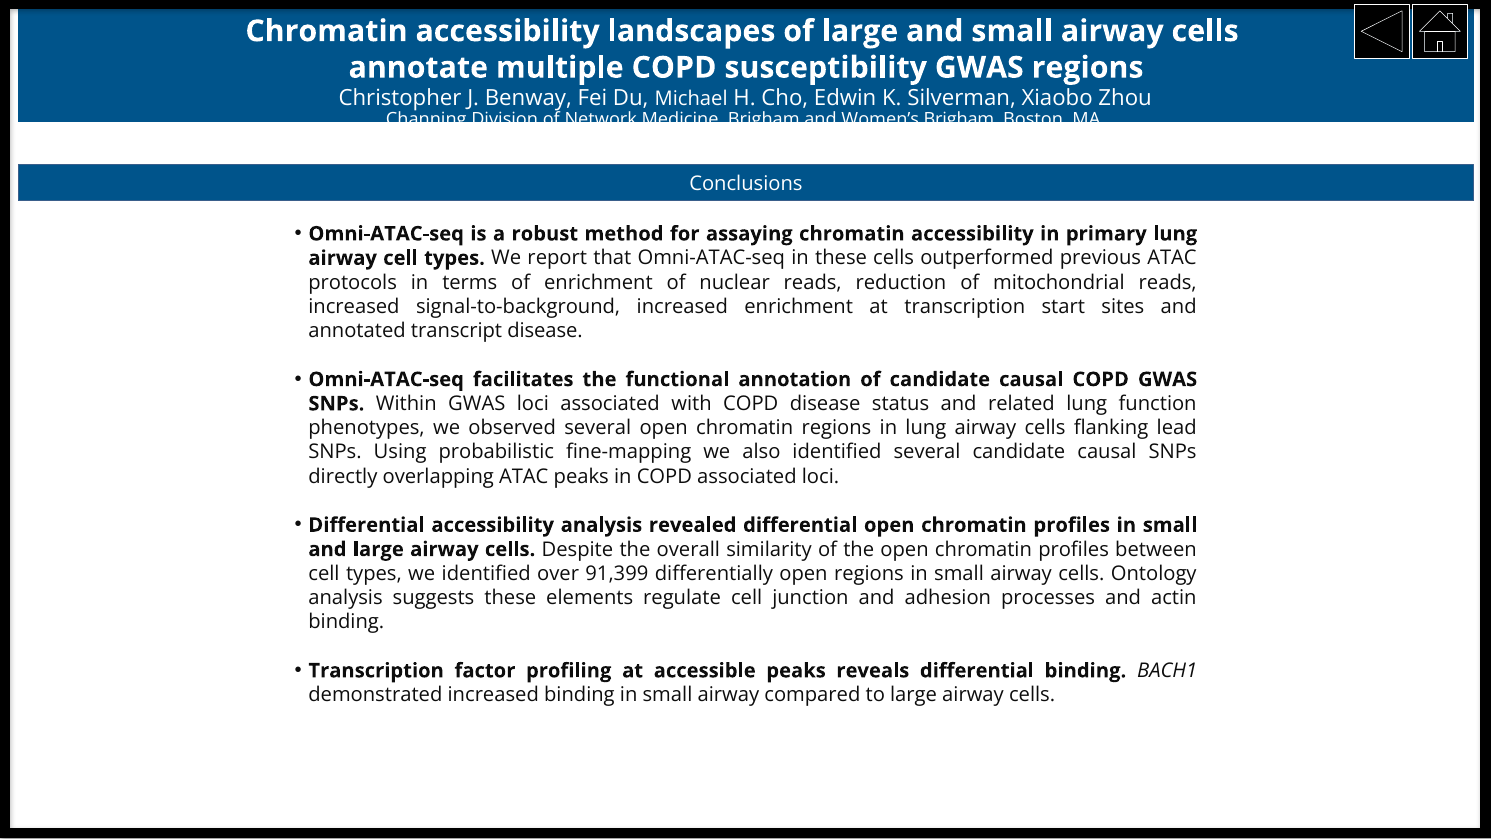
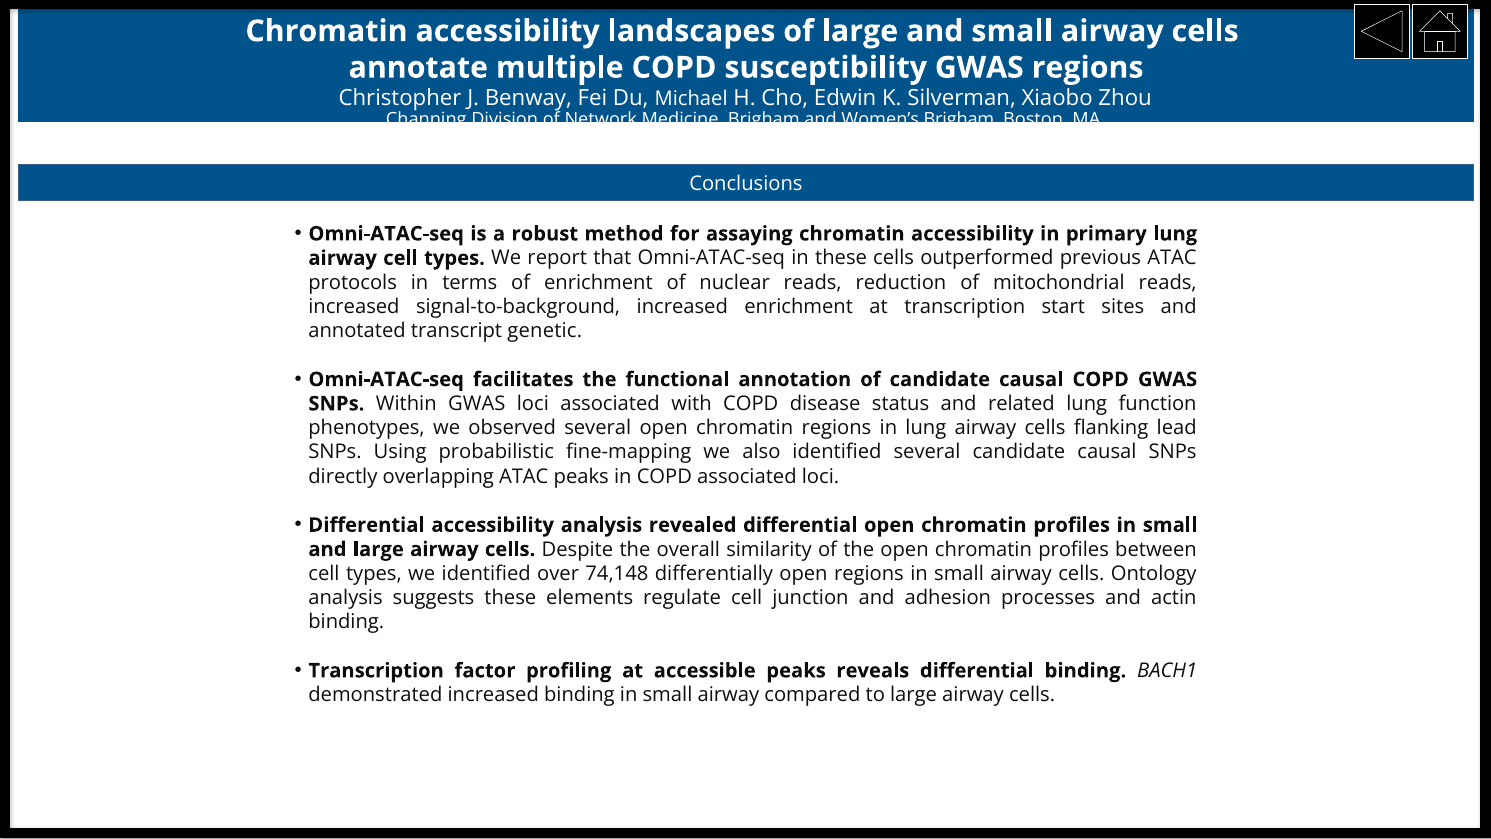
transcript disease: disease -> genetic (545, 331)
91,399: 91,399 -> 74,148 (617, 573)
